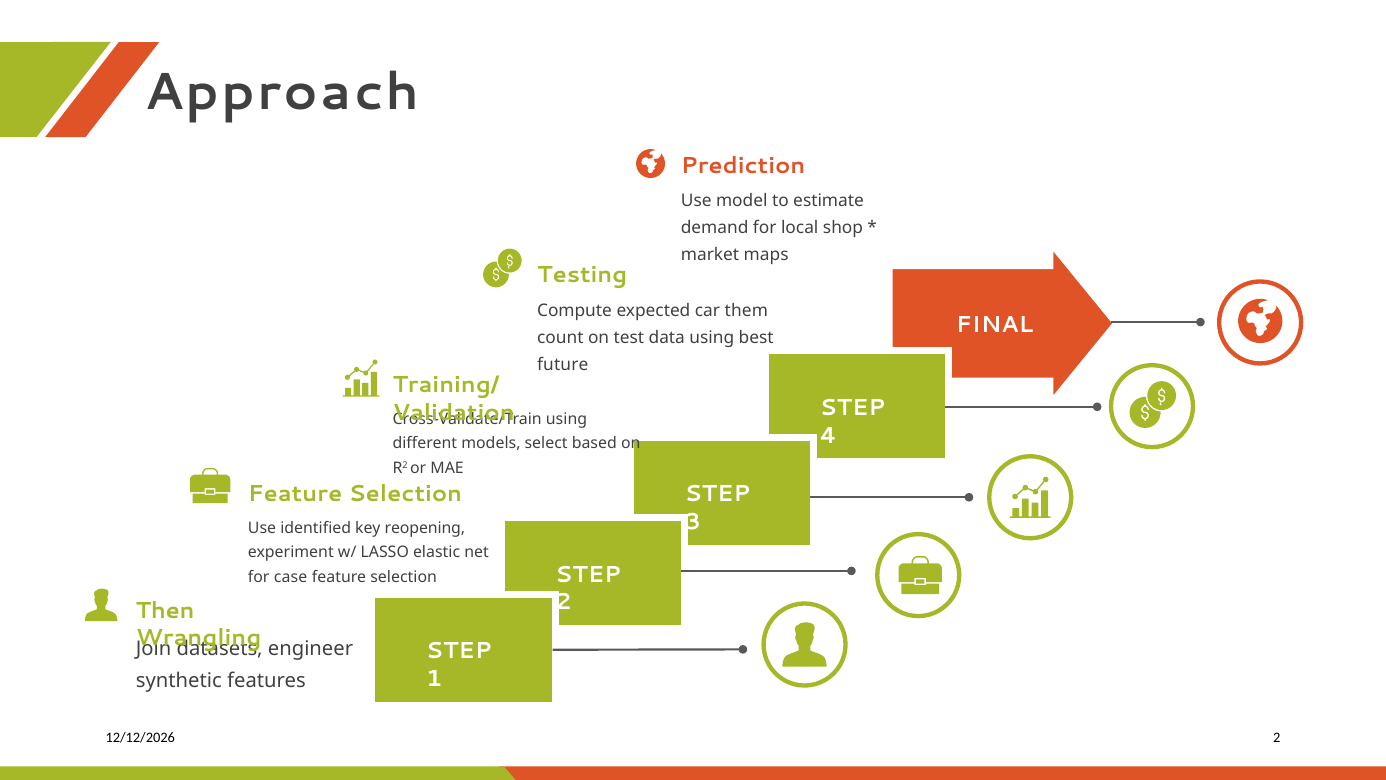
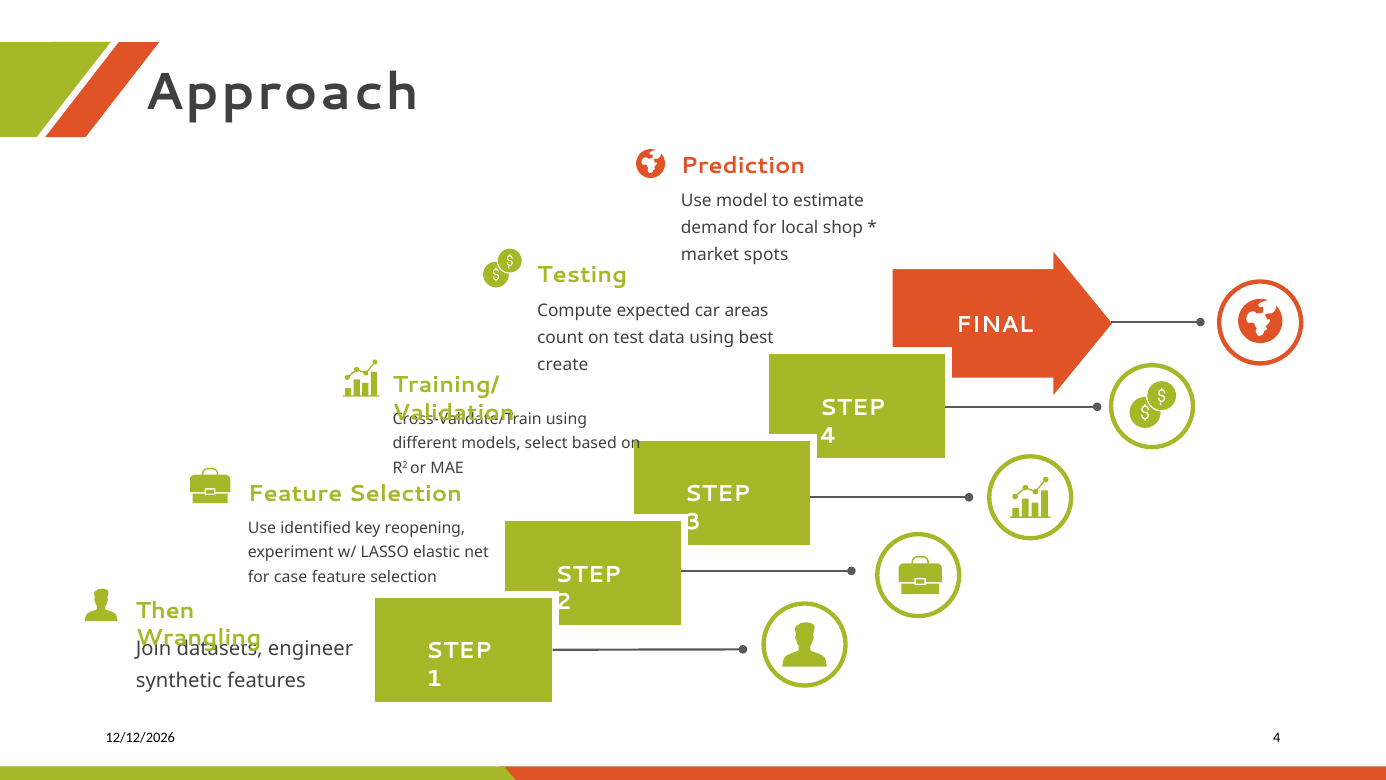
maps: maps -> spots (766, 255)
them: them -> areas (747, 310)
future: future -> create (563, 364)
2: 2 -> 4 (1277, 737)
